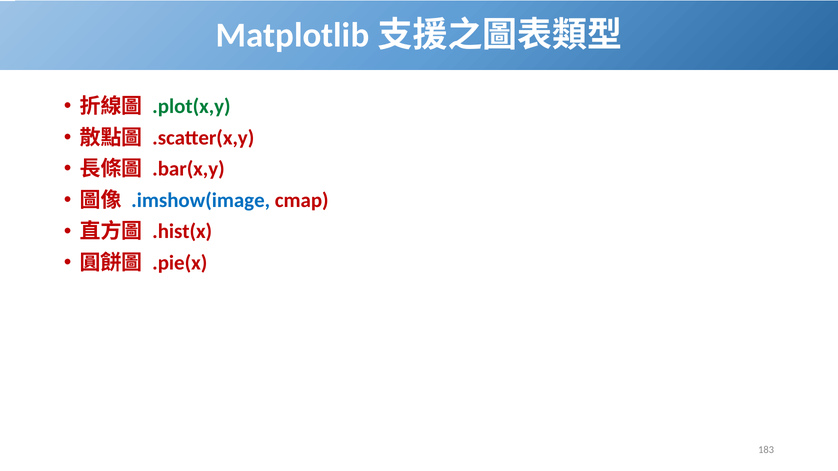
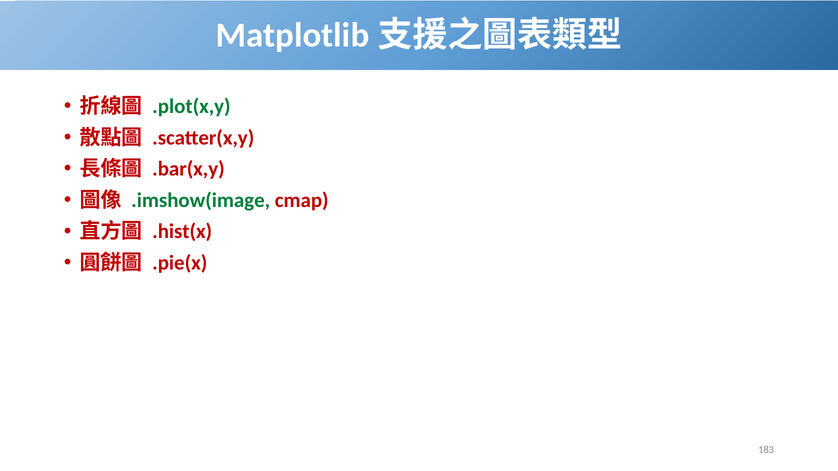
.imshow(image colour: blue -> green (201, 200)
